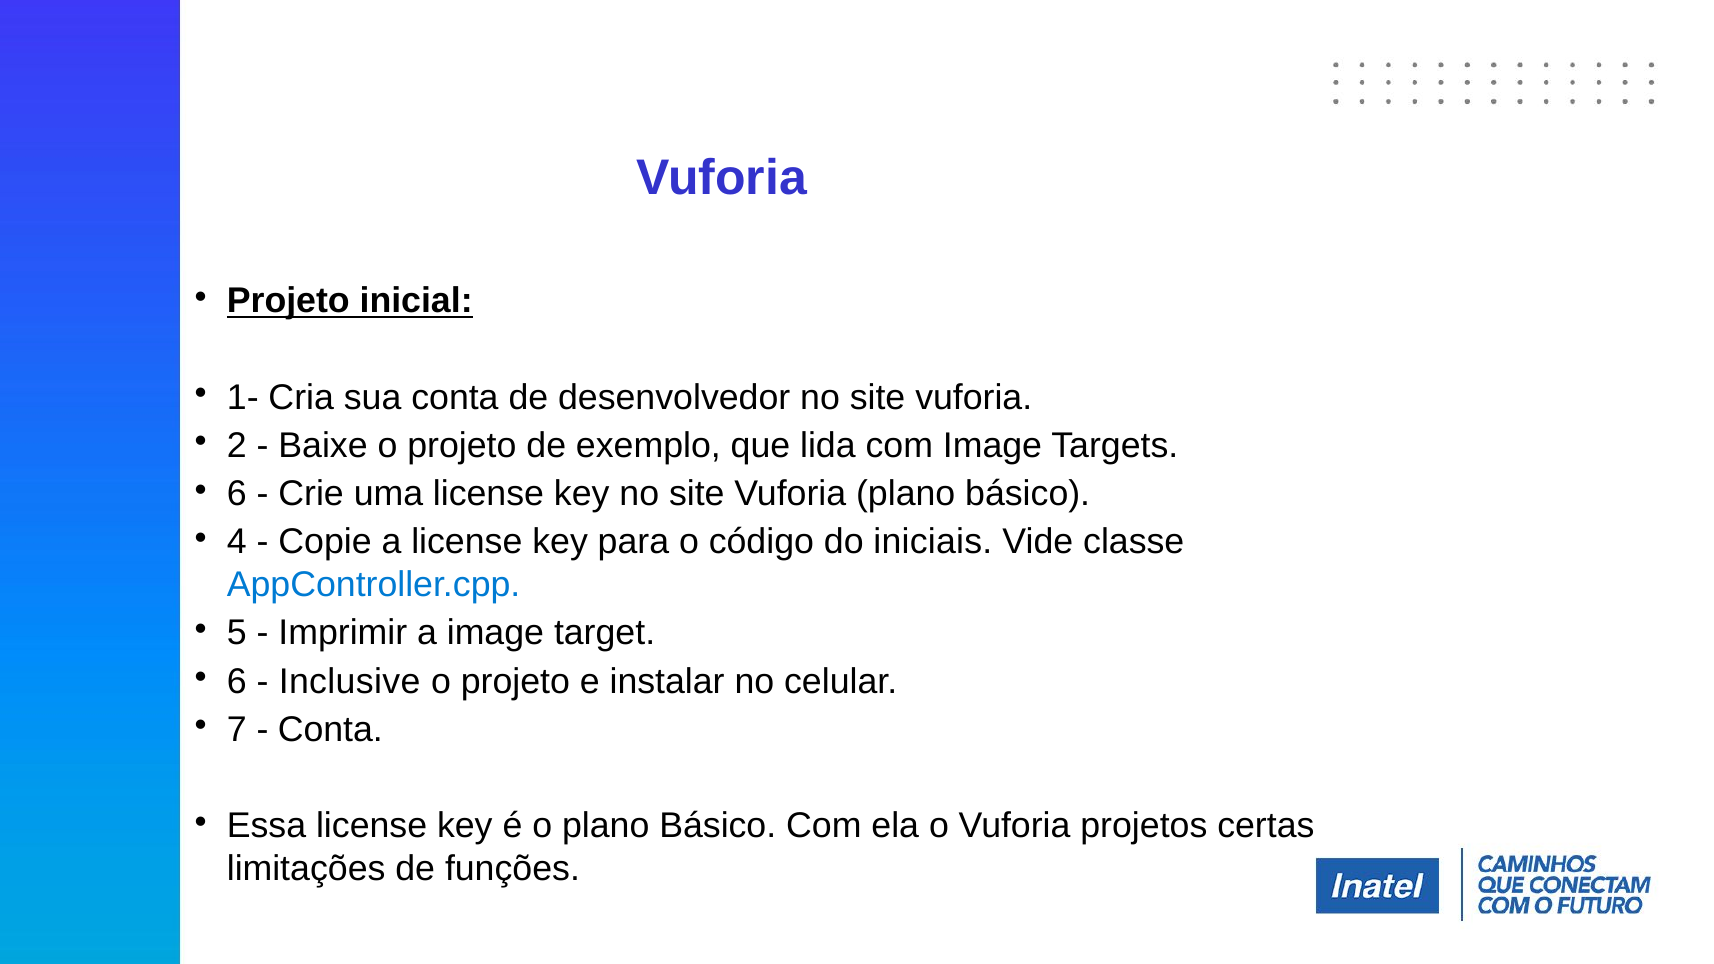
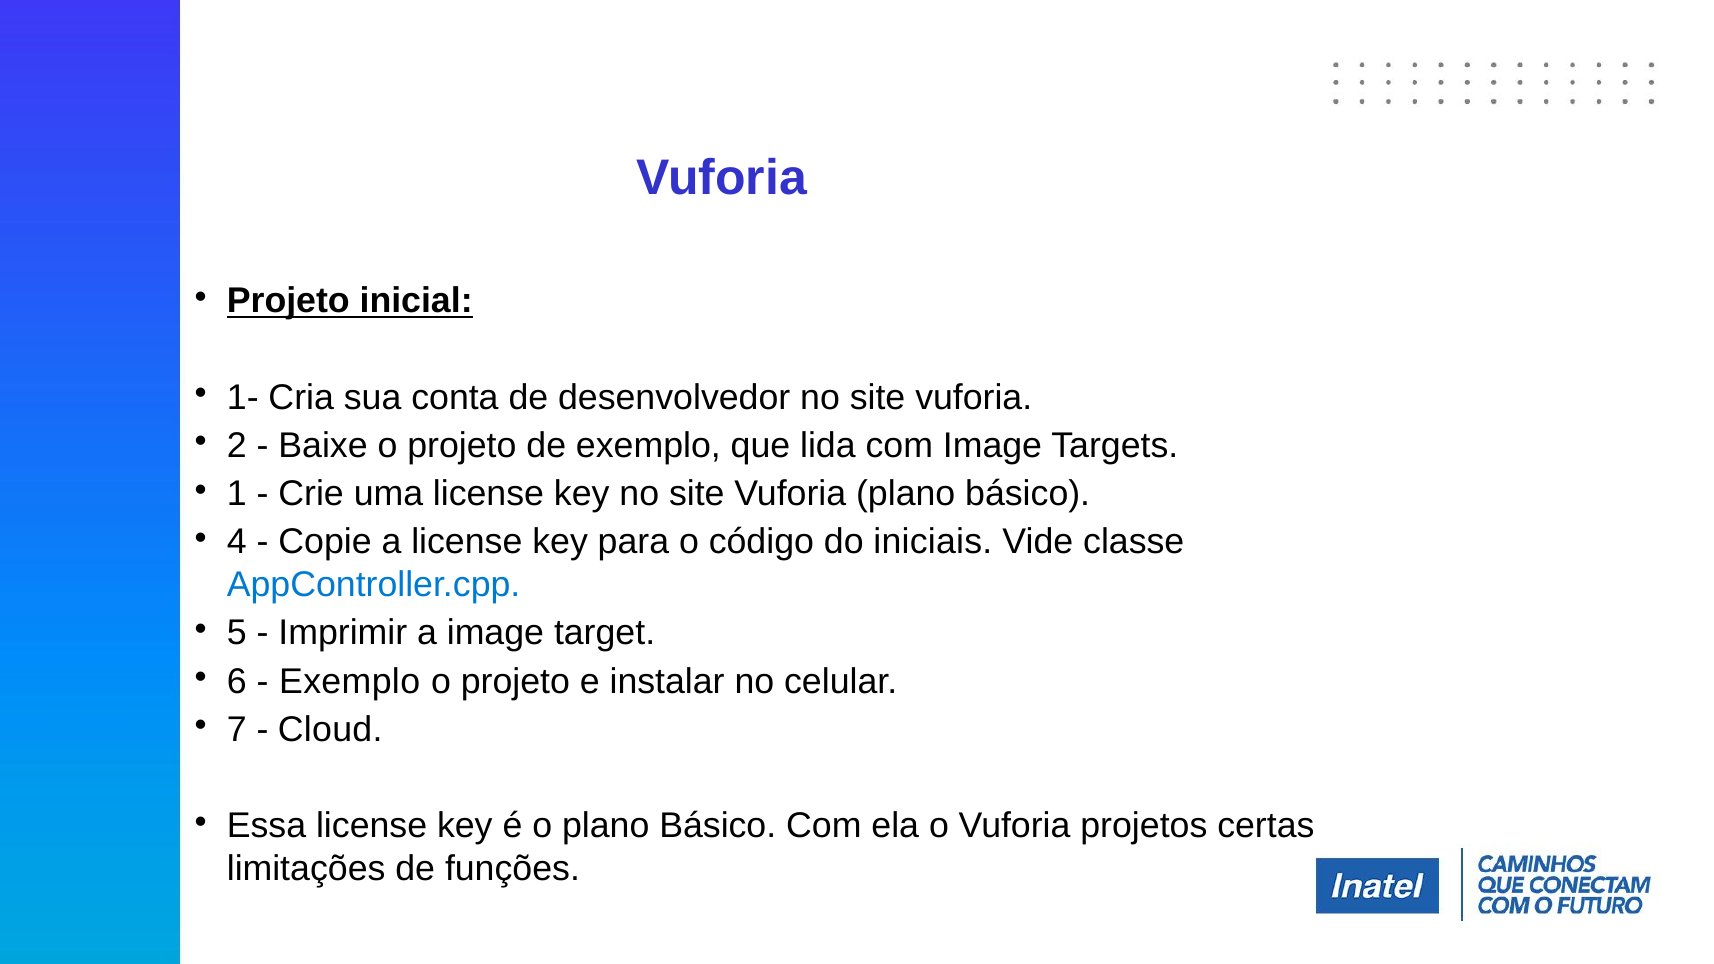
6: 6 -> 1 (237, 494)
Inclusive: Inclusive -> Exemplo (350, 681)
Conta: Conta -> Cloud (330, 730)
